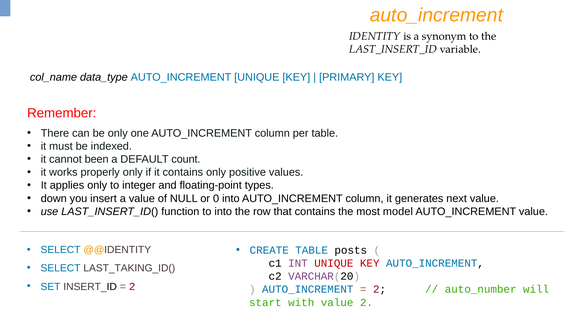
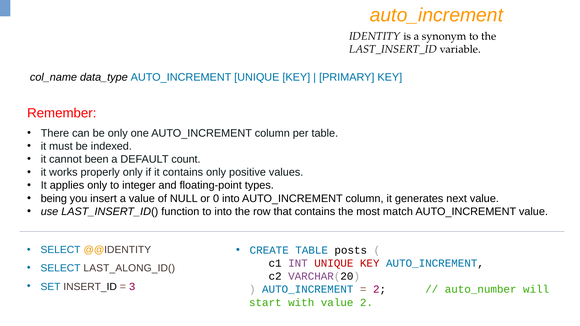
down: down -> being (54, 199)
model: model -> match (398, 212)
LAST_TAKING_ID(: LAST_TAKING_ID( -> LAST_ALONG_ID( (129, 268)
2: 2 -> 3 (132, 287)
